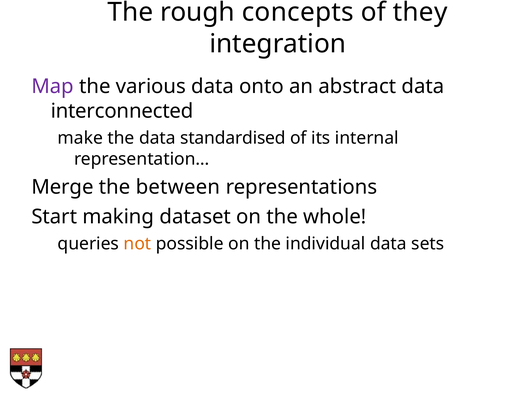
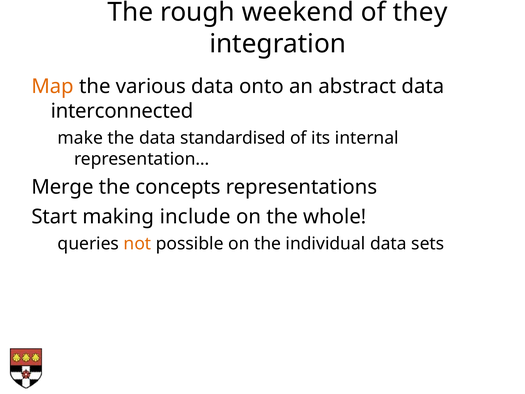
concepts: concepts -> weekend (298, 12)
Map colour: purple -> orange (53, 86)
between: between -> concepts (178, 187)
dataset: dataset -> include (195, 217)
